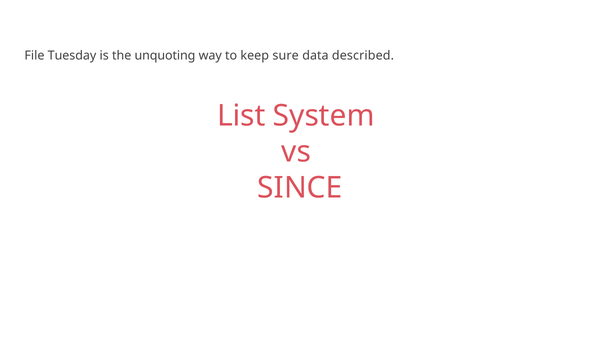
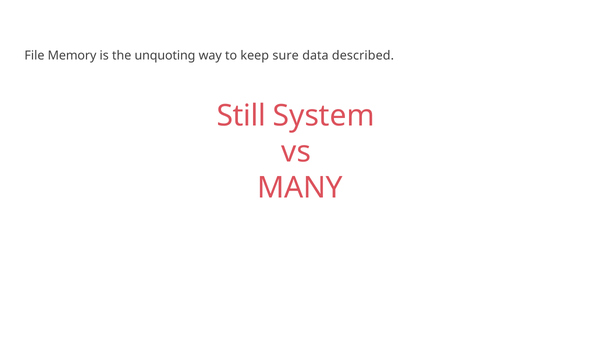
Tuesday: Tuesday -> Memory (72, 55)
List: List -> Still (241, 116)
SINCE: SINCE -> MANY (300, 188)
